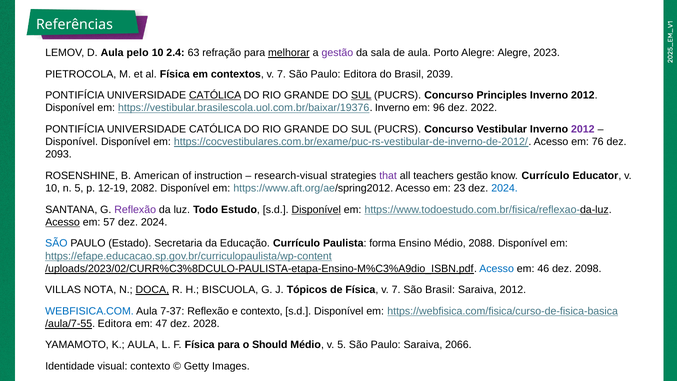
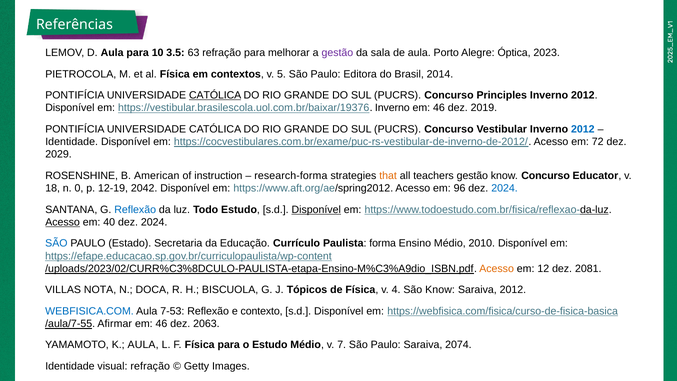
Aula pelo: pelo -> para (138, 53)
2.4: 2.4 -> 3.5 (175, 53)
melhorar underline: present -> none (289, 53)
Alegre Alegre: Alegre -> Óptica (514, 53)
contextos v 7: 7 -> 5 (282, 74)
2039: 2039 -> 2014 (440, 74)
SUL underline: present -> none (361, 95)
96: 96 -> 46 (439, 108)
2022: 2022 -> 2019 (484, 108)
2012 colour: purple -> blue (583, 129)
Disponível: Disponível -> Identidade (72, 142)
76: 76 -> 72 (598, 142)
2093: 2093 -> 2029 (58, 154)
research-visual: research-visual -> research-forma (291, 176)
that colour: purple -> orange (388, 176)
know Currículo: Currículo -> Concurso (546, 176)
10: 10 -> 18 (53, 188)
n 5: 5 -> 0 (79, 188)
2082: 2082 -> 2042 (144, 188)
23: 23 -> 96 (460, 188)
Reflexão colour: purple -> blue (135, 209)
57: 57 -> 40 (109, 222)
2088: 2088 -> 2010 (482, 243)
Acesso colour: blue -> orange (497, 269)
46: 46 -> 12 (543, 269)
2098: 2098 -> 2081 (588, 269)
DOCA underline: present -> none (152, 290)
Física v 7: 7 -> 4 (396, 290)
São Brasil: Brasil -> Know (440, 290)
7-37: 7-37 -> 7-53 (172, 311)
Editora: Editora -> Afirmar (115, 324)
47: 47 -> 46 (161, 324)
2028: 2028 -> 2063 (206, 324)
o Should: Should -> Estudo (270, 345)
v 5: 5 -> 7 (342, 345)
2066: 2066 -> 2074 (458, 345)
visual contexto: contexto -> refração (150, 366)
